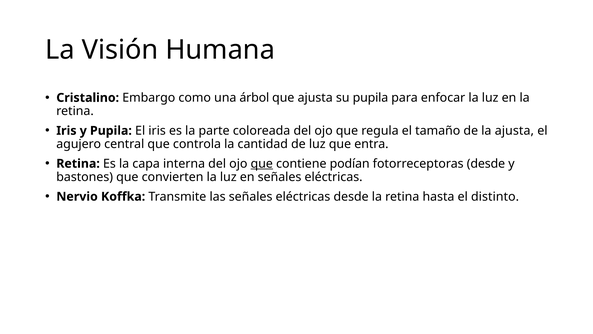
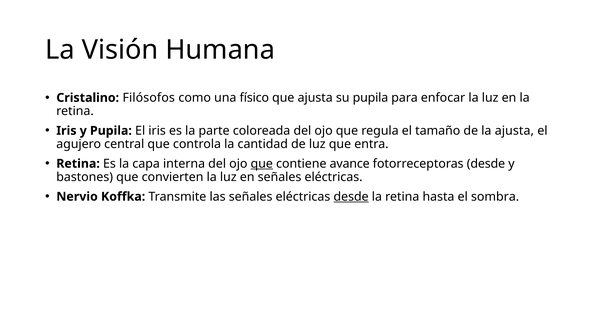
Embargo: Embargo -> Filósofos (149, 98)
árbol: árbol -> físico (254, 98)
podían: podían -> avance (350, 163)
desde underline: none -> present (351, 196)
distinto: distinto -> sombra (495, 196)
